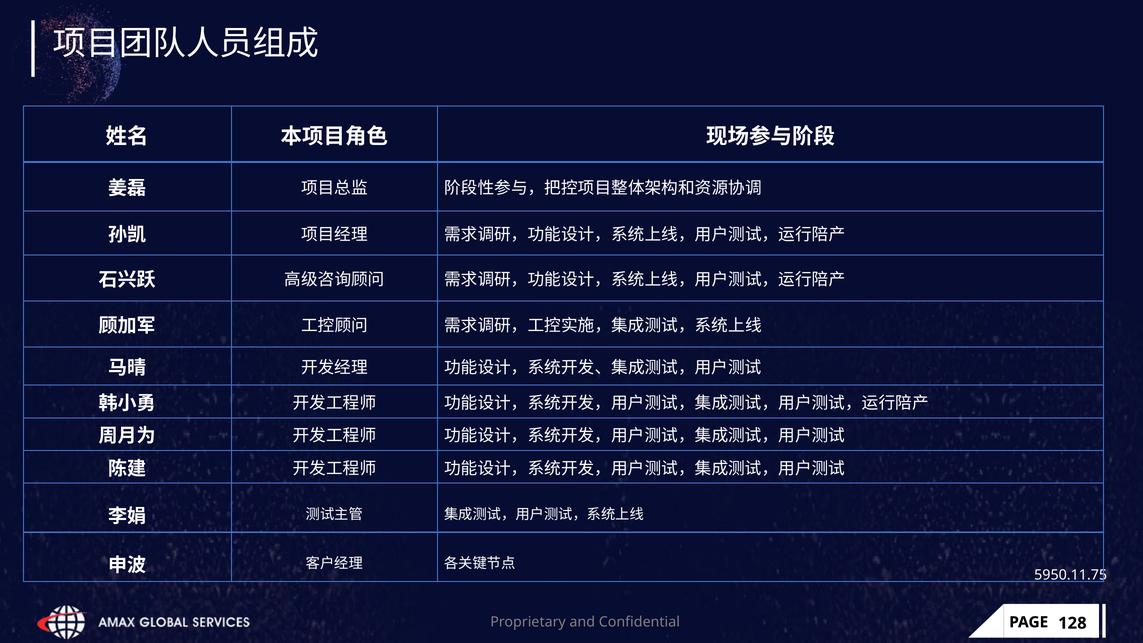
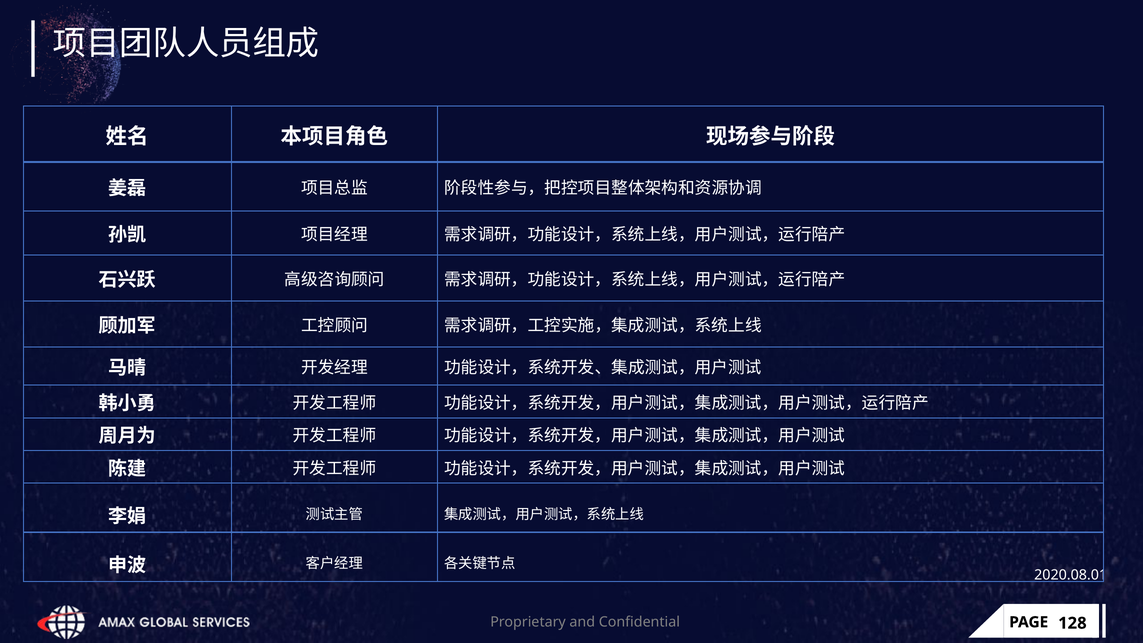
5950.11.75: 5950.11.75 -> 2020.08.01 (1071, 575)
